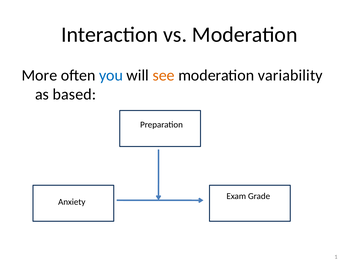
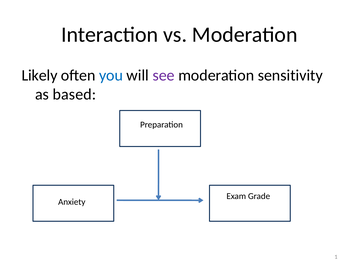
More: More -> Likely (40, 75)
see colour: orange -> purple (164, 75)
variability: variability -> sensitivity (290, 75)
